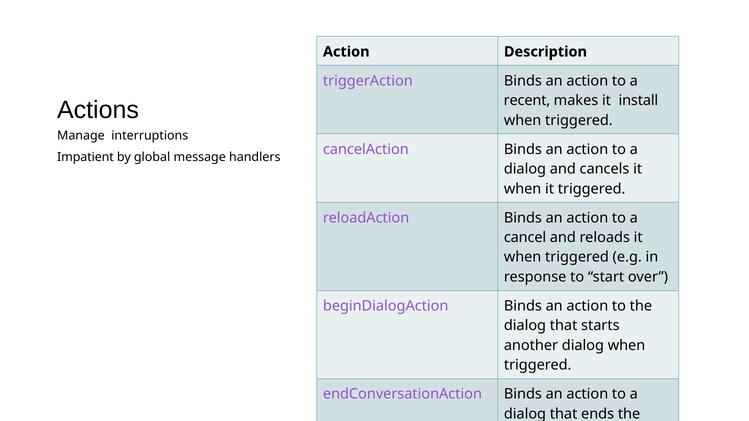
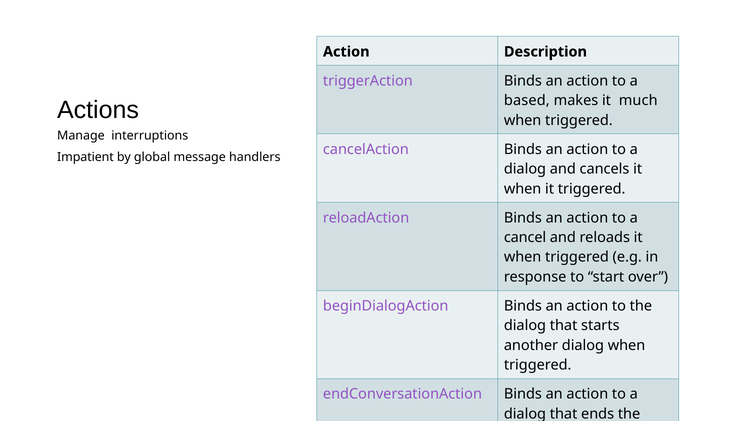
recent: recent -> based (527, 101)
install: install -> much (638, 101)
